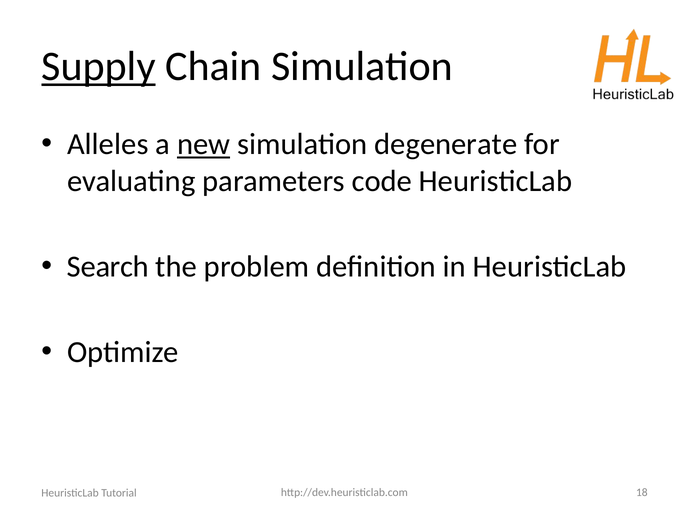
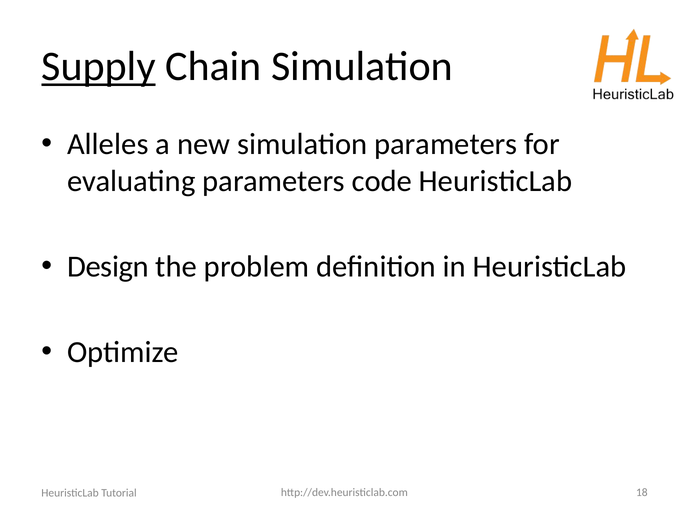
new underline: present -> none (204, 145)
simulation degenerate: degenerate -> parameters (446, 145)
Search: Search -> Design (108, 267)
